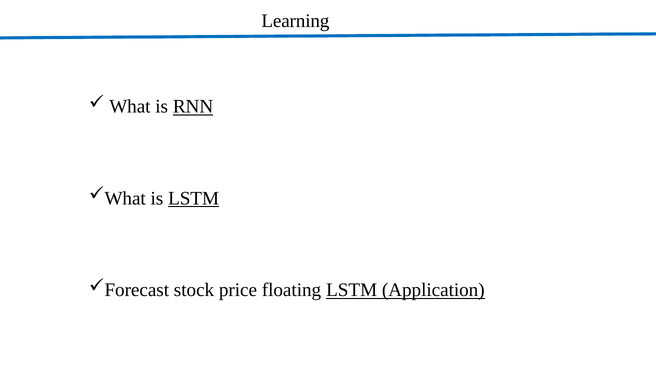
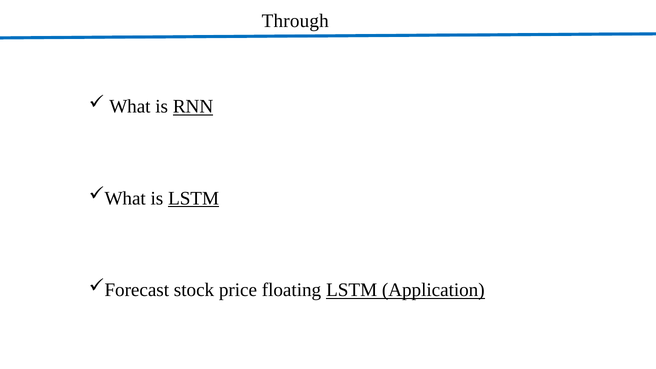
Learning: Learning -> Through (295, 21)
